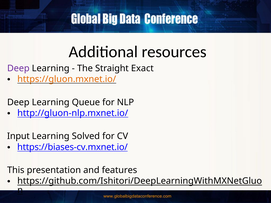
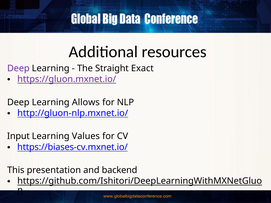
https://gluon.mxnet.io/ colour: orange -> purple (67, 79)
Queue: Queue -> Allows (86, 102)
Solved: Solved -> Values (86, 136)
features: features -> backend (120, 170)
